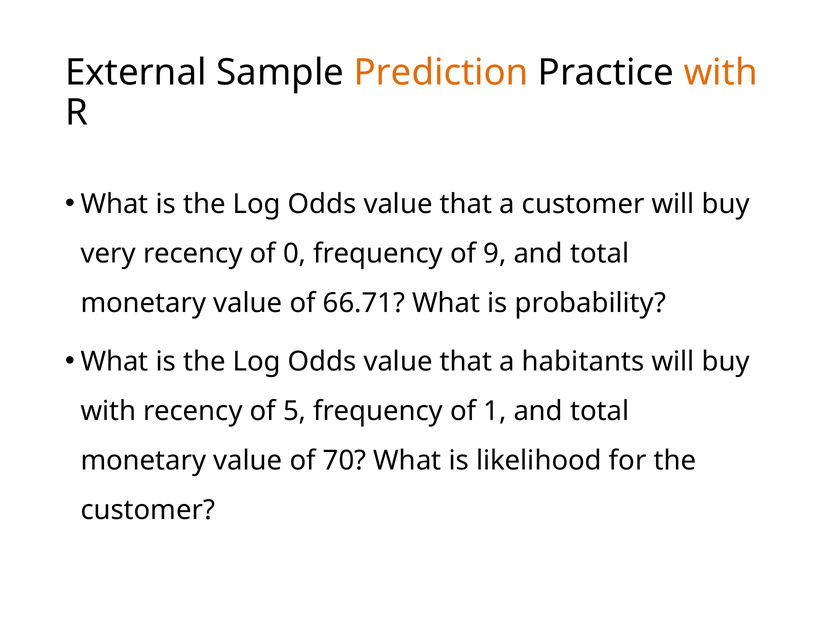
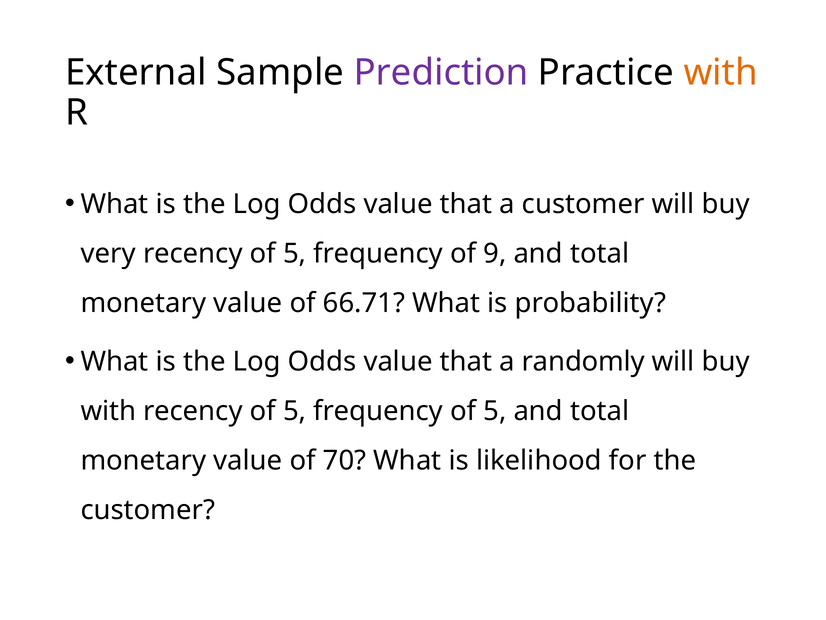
Prediction colour: orange -> purple (441, 73)
0: 0 -> 5 (295, 254)
habitants: habitants -> randomly (583, 361)
frequency of 1: 1 -> 5 (495, 411)
